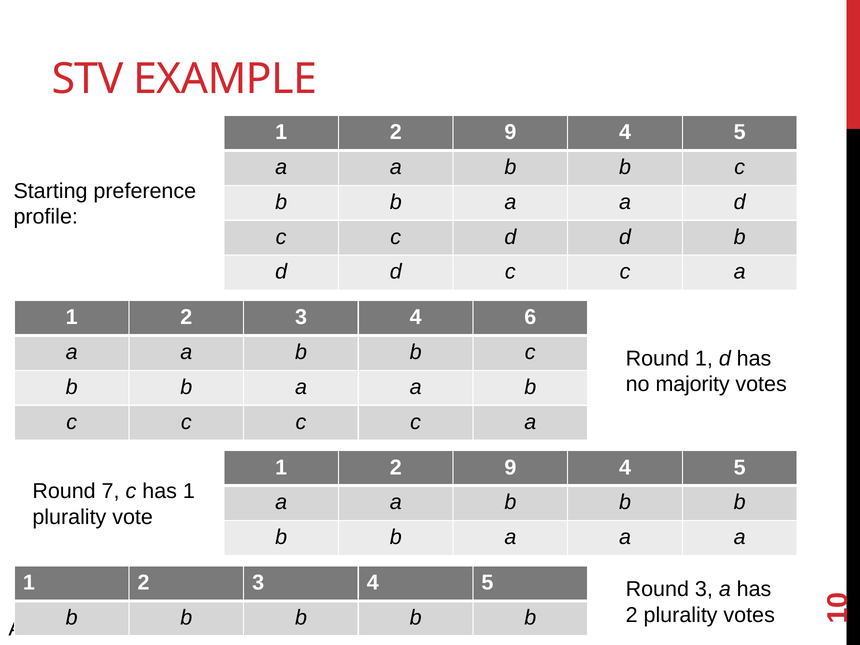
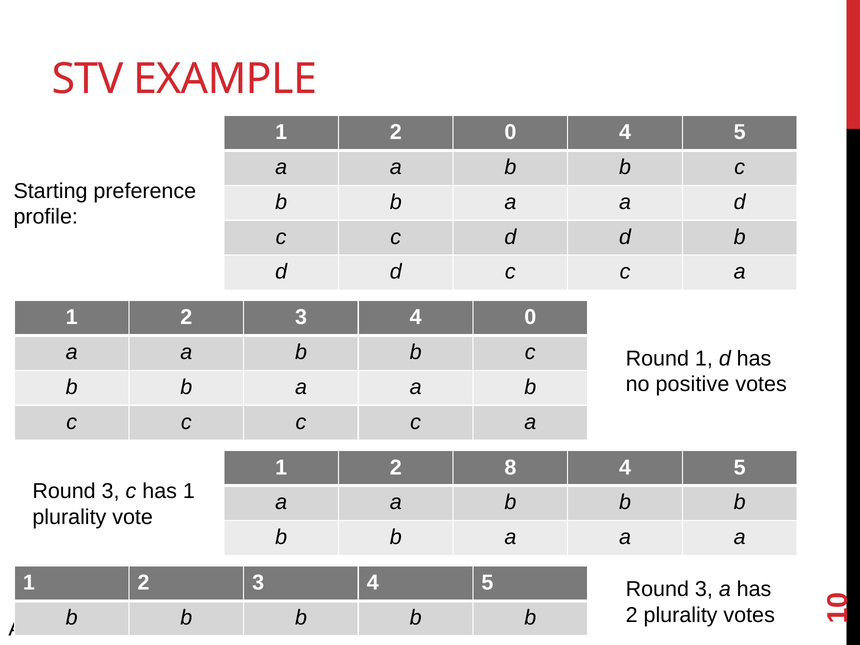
9: 9 -> 0 (510, 132)
4 6: 6 -> 0 (530, 317)
majority: majority -> positive (692, 384)
9: 9 -> 8 (510, 467)
7: 7 -> 3 (111, 491)
